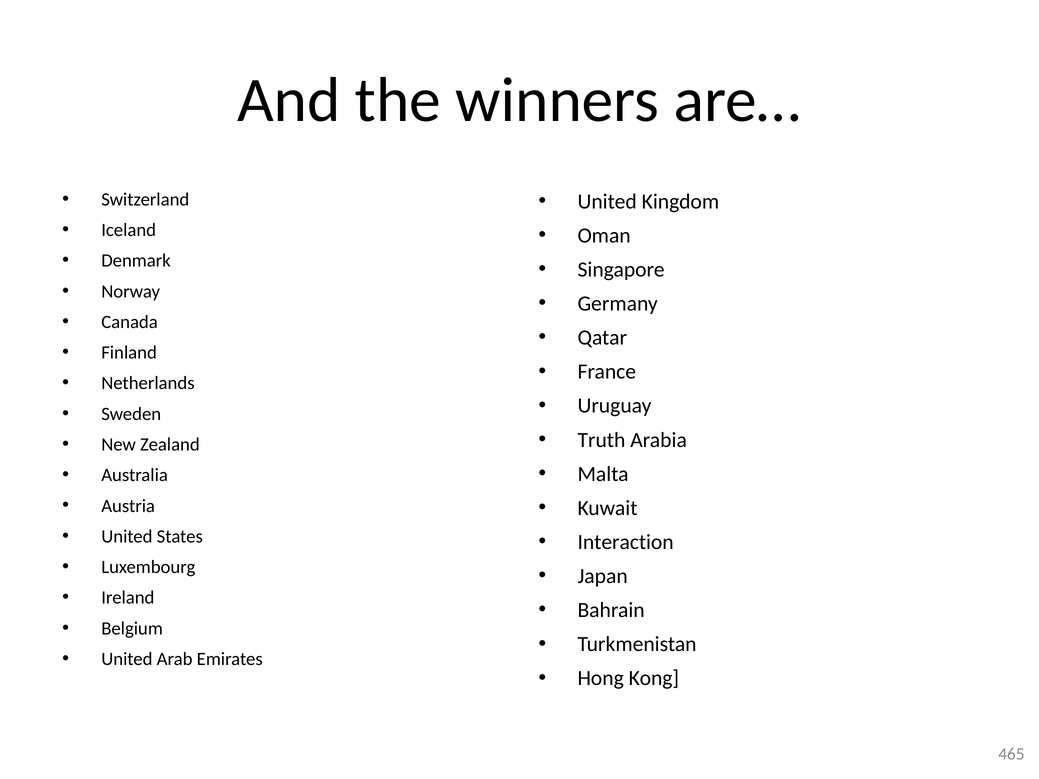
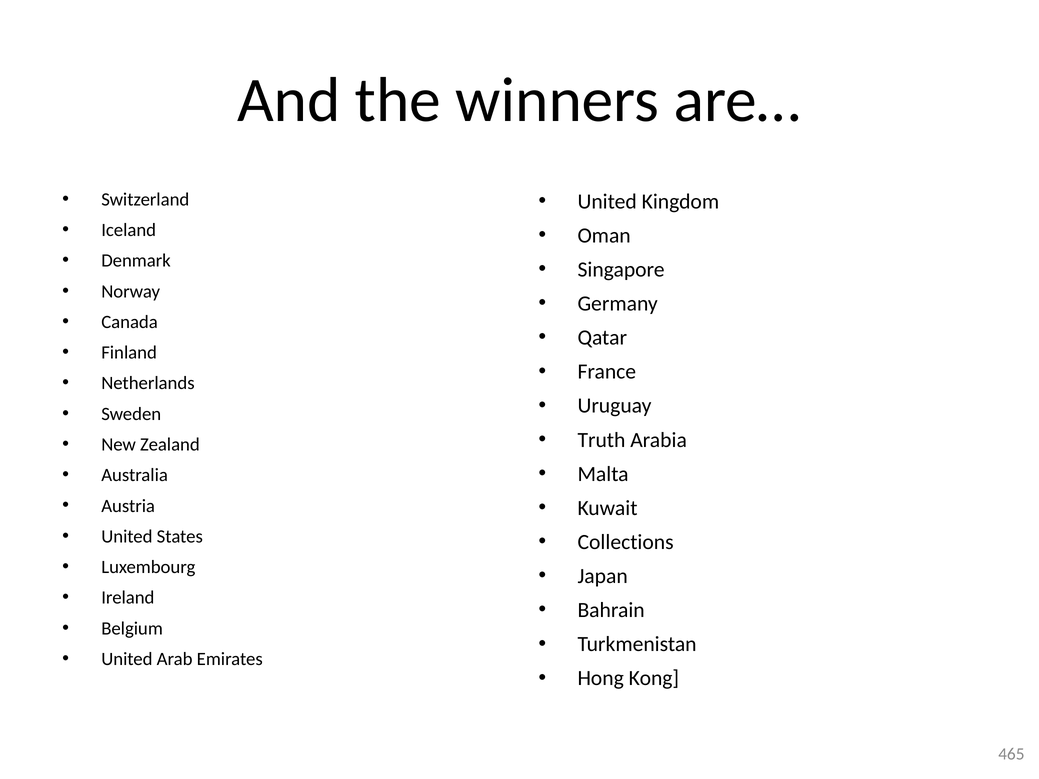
Interaction: Interaction -> Collections (626, 542)
